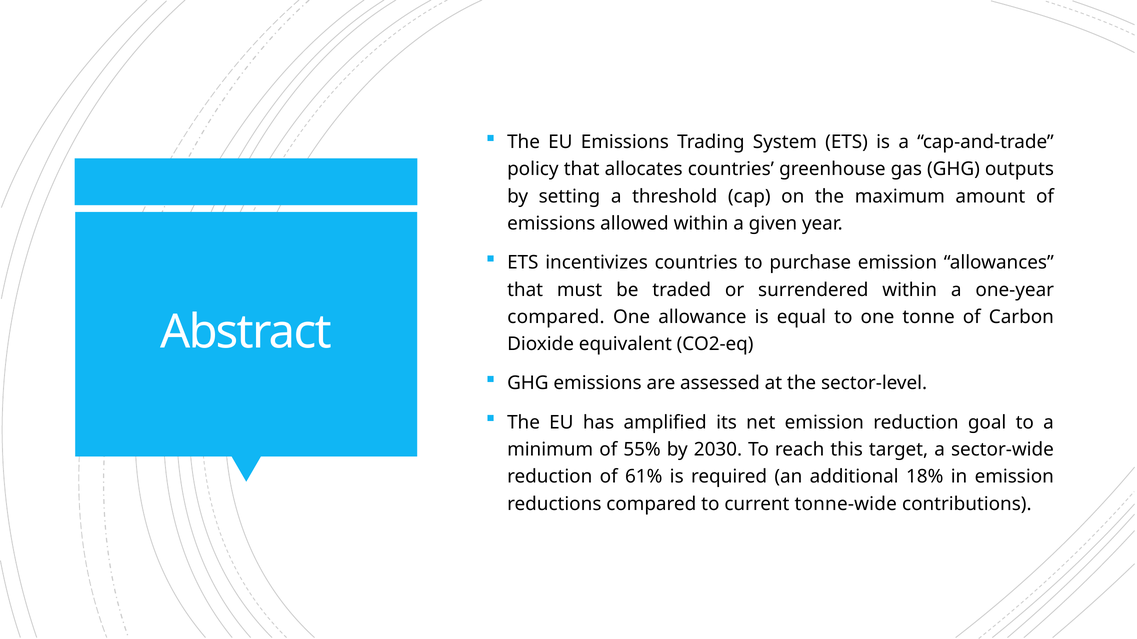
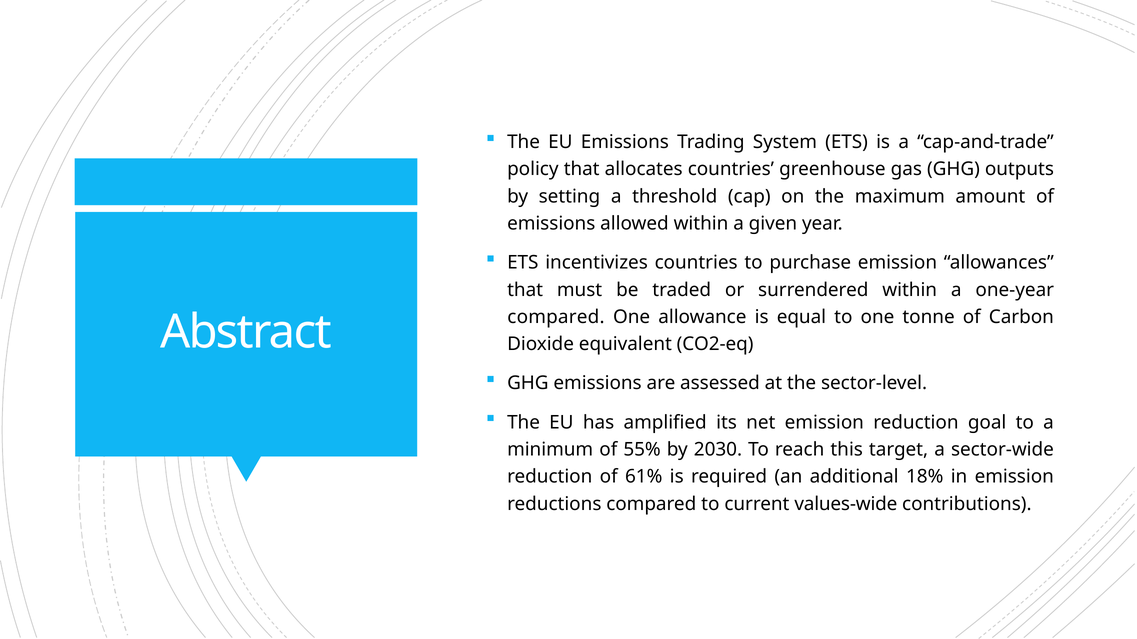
tonne-wide: tonne-wide -> values-wide (846, 504)
